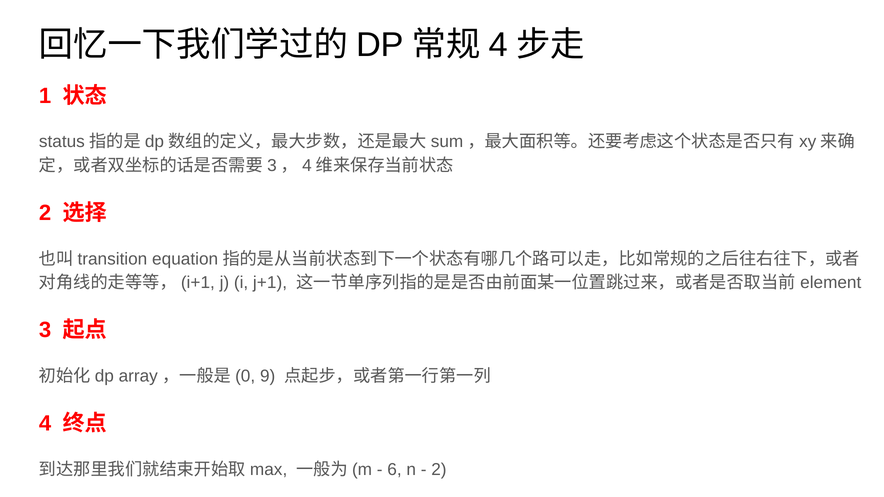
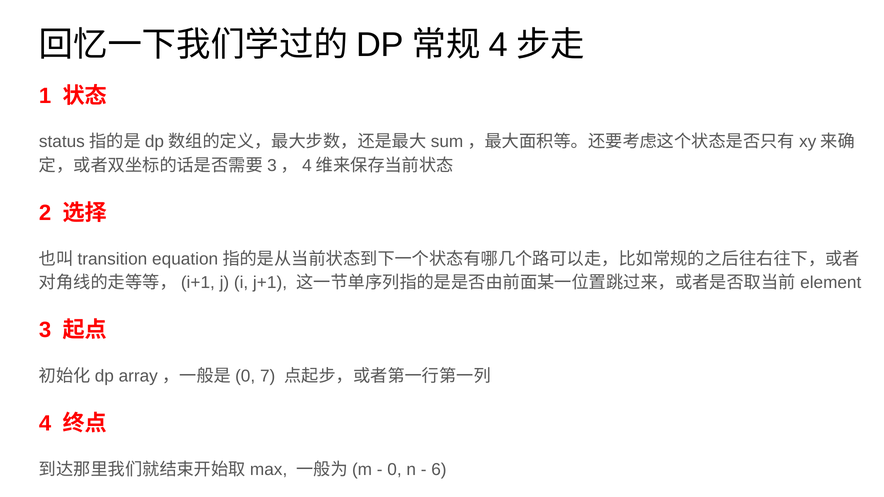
9: 9 -> 7 (268, 376)
6: 6 -> 0 (394, 470)
2: 2 -> 6 (439, 470)
